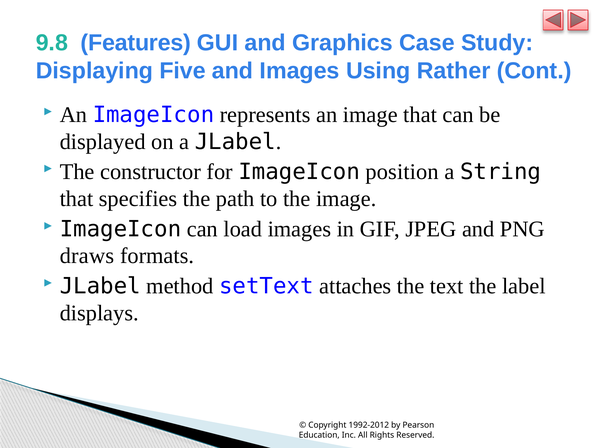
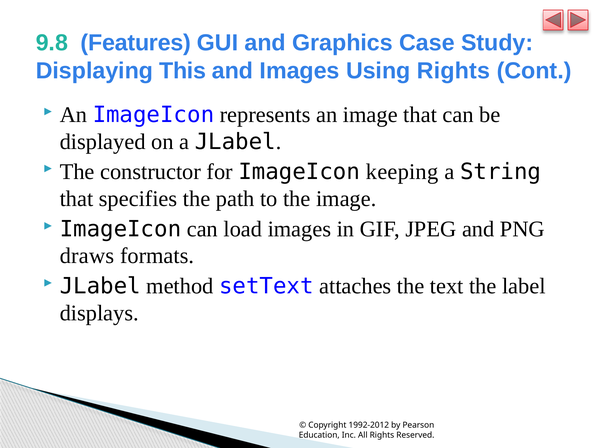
Five: Five -> This (183, 71)
Using Rather: Rather -> Rights (454, 71)
position: position -> keeping (402, 172)
